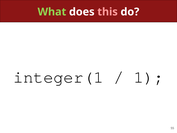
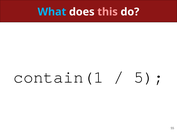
What colour: light green -> light blue (52, 12)
integer(1: integer(1 -> contain(1 (58, 77)
1: 1 -> 5 (149, 77)
